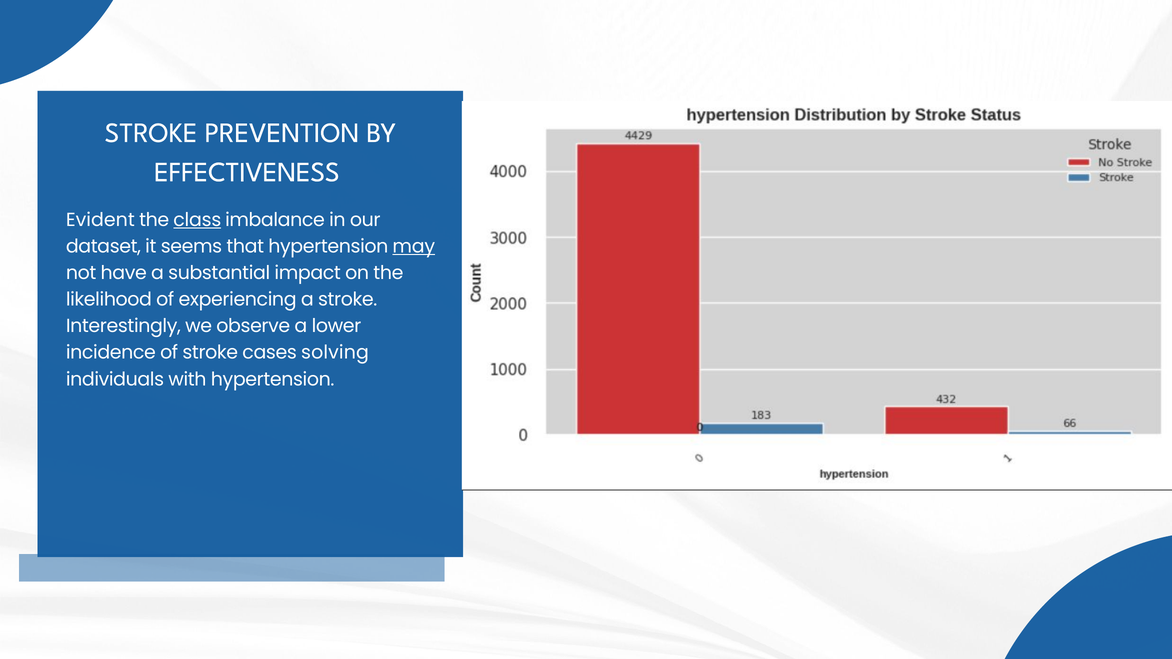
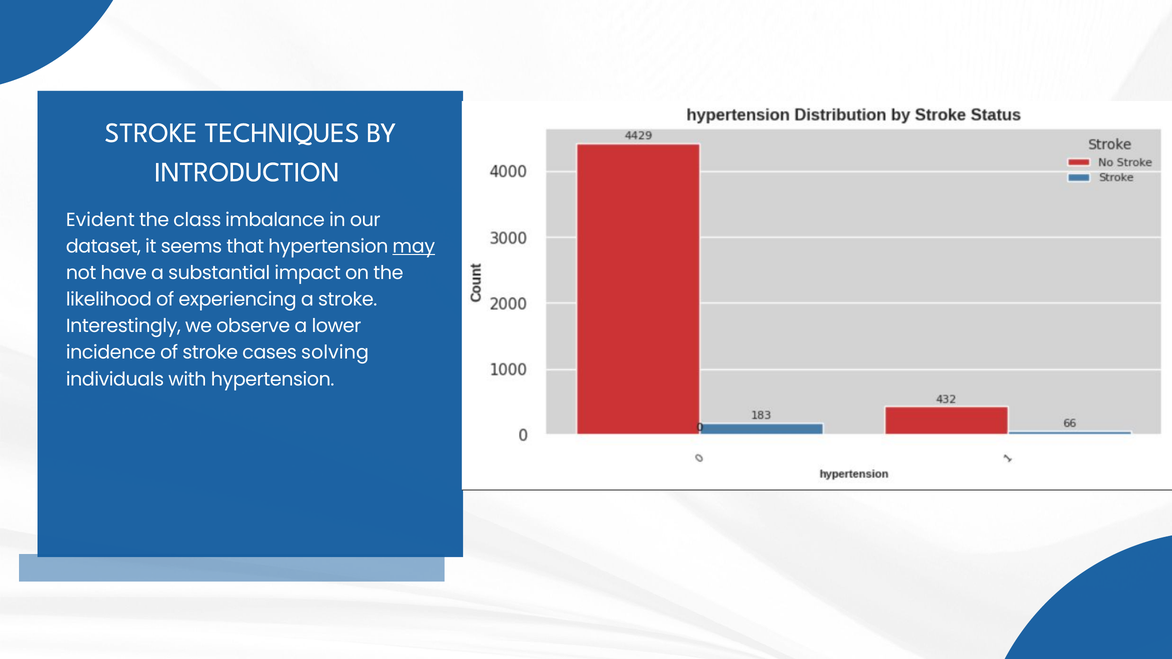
PREVENTION: PREVENTION -> TECHNIQUES (282, 133)
EFFECTIVENESS: EFFECTIVENESS -> INTRODUCTION (247, 172)
class underline: present -> none (197, 220)
